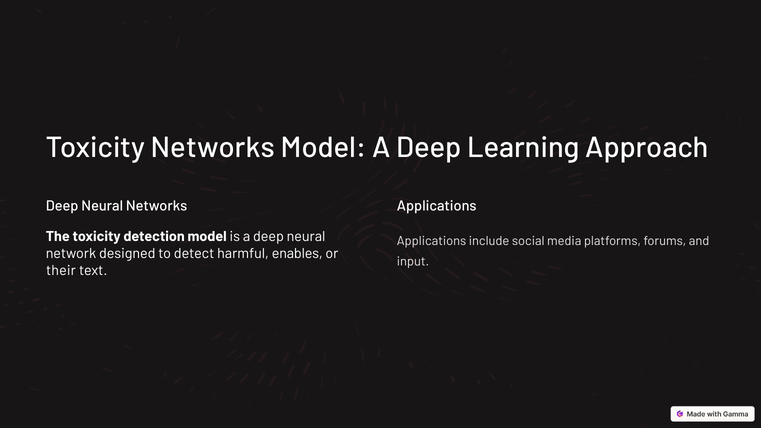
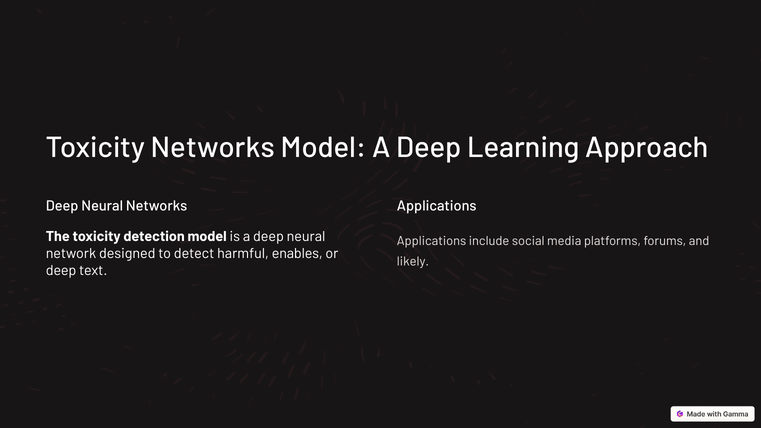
input: input -> likely (413, 262)
their: their -> deep (61, 271)
